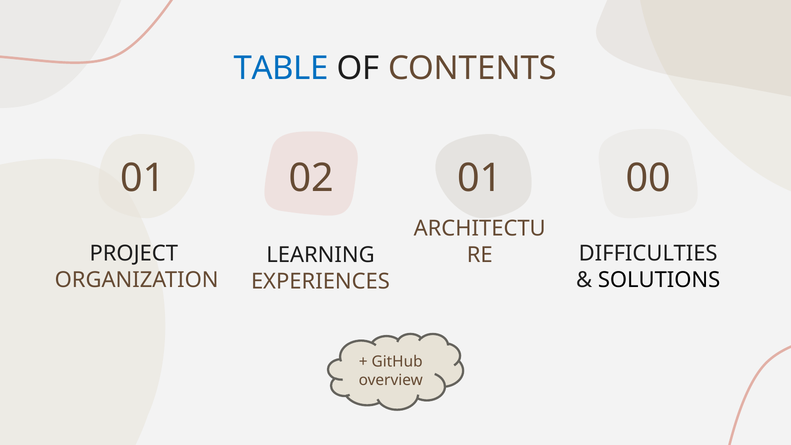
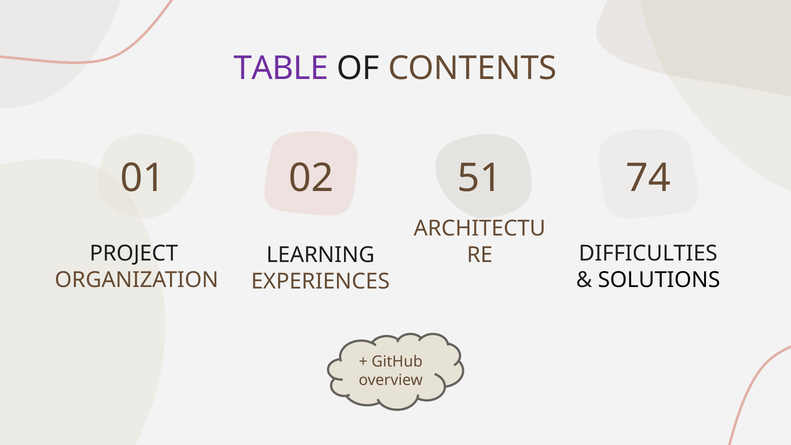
TABLE colour: blue -> purple (281, 69)
02 01: 01 -> 51 (480, 178)
00: 00 -> 74 (648, 178)
